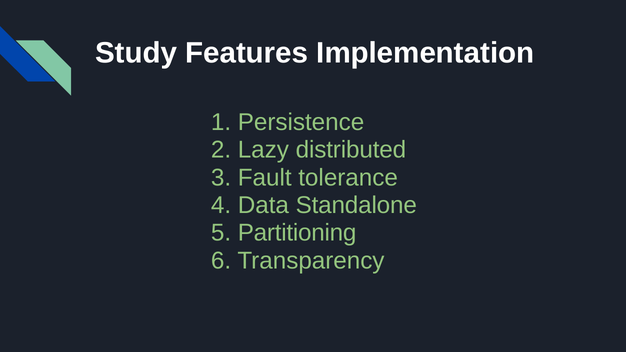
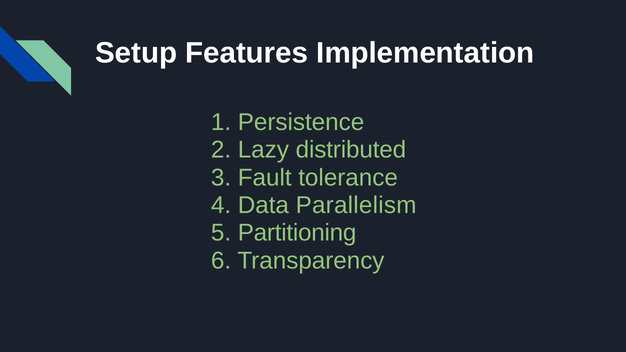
Study: Study -> Setup (136, 53)
Standalone: Standalone -> Parallelism (356, 205)
